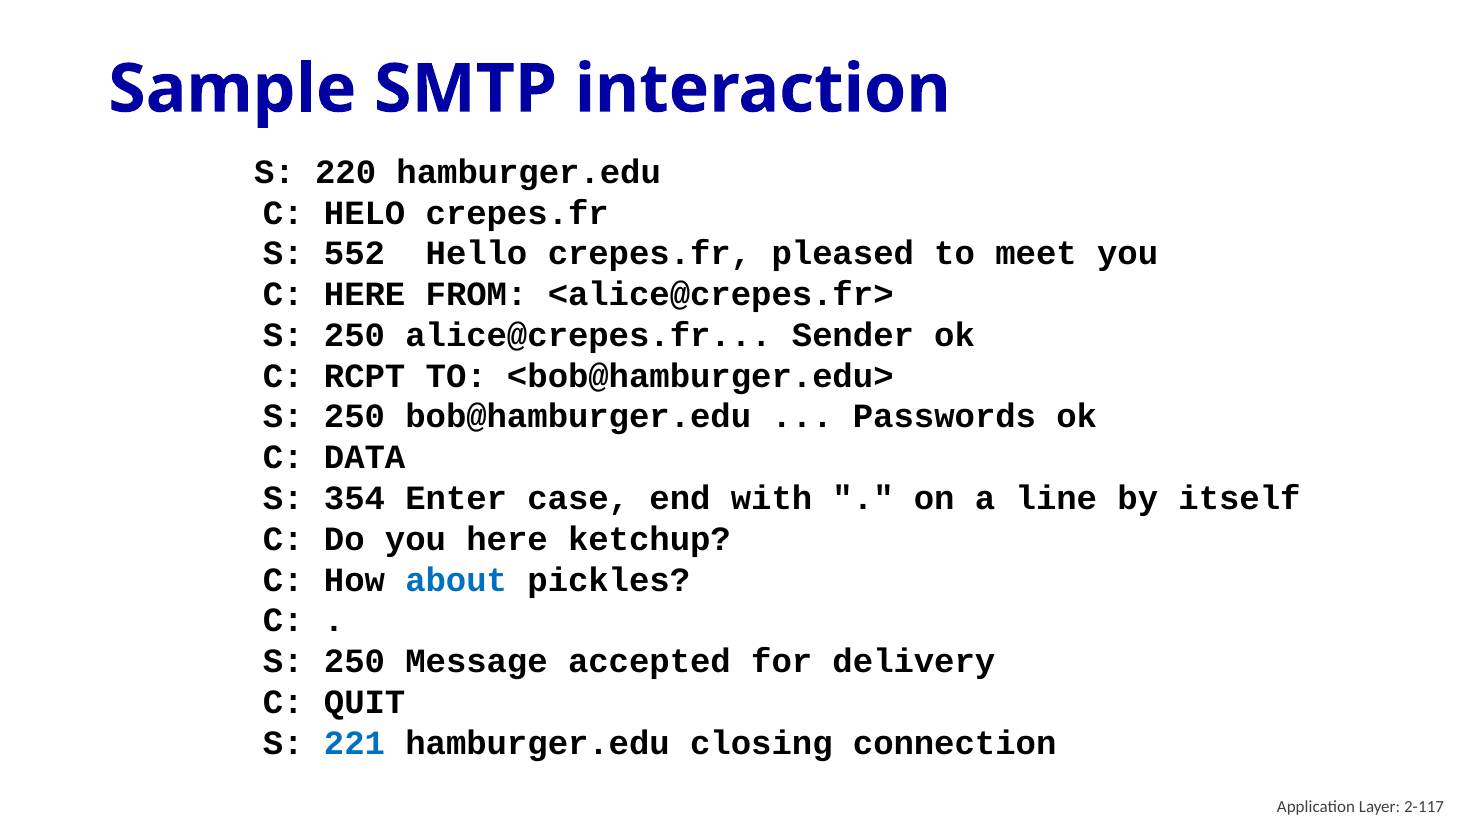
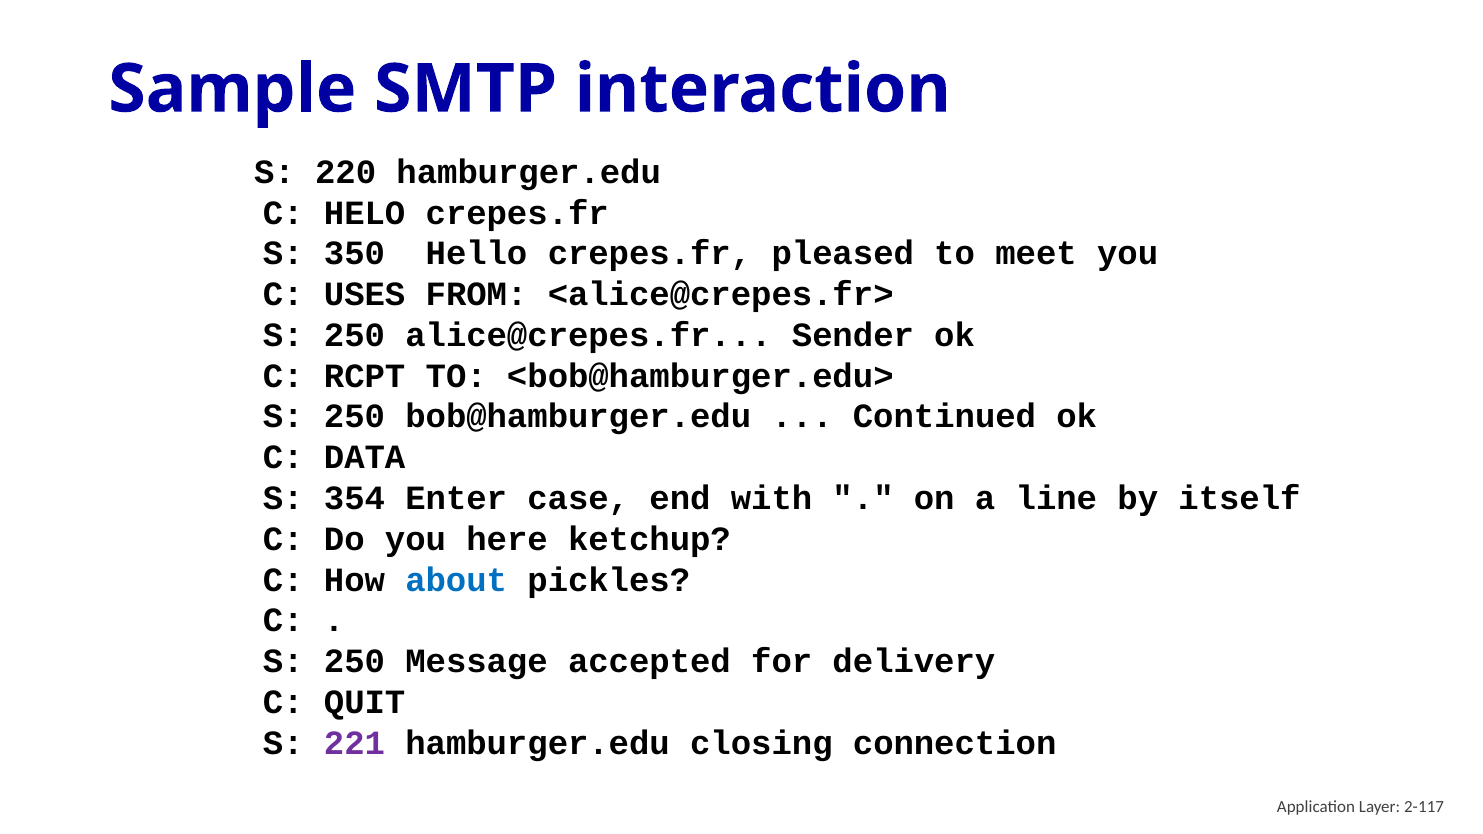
552: 552 -> 350 (355, 254)
C HERE: HERE -> USES (365, 295)
Passwords: Passwords -> Continued (944, 417)
221 colour: blue -> purple (355, 743)
